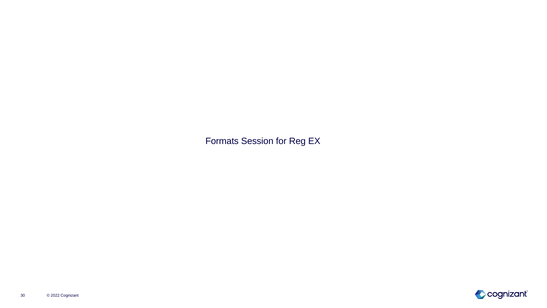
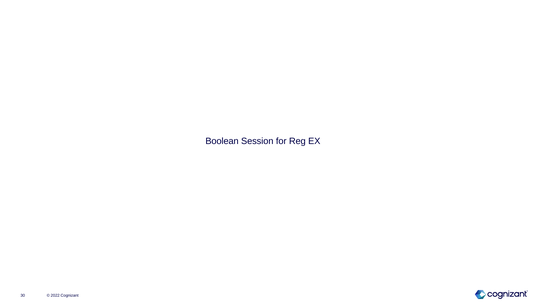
Formats: Formats -> Boolean (222, 141)
